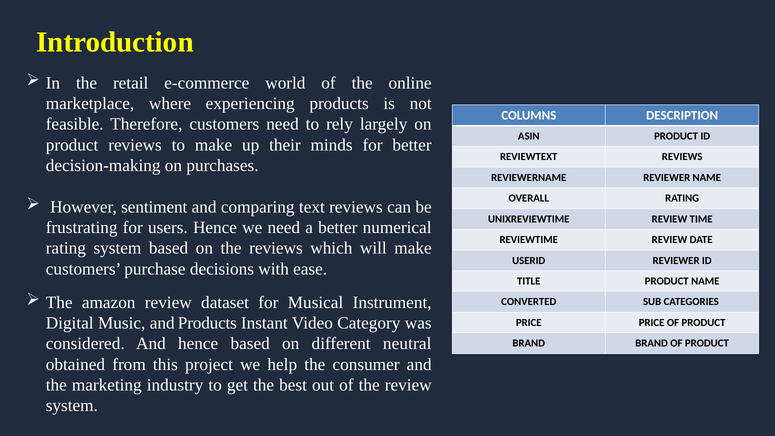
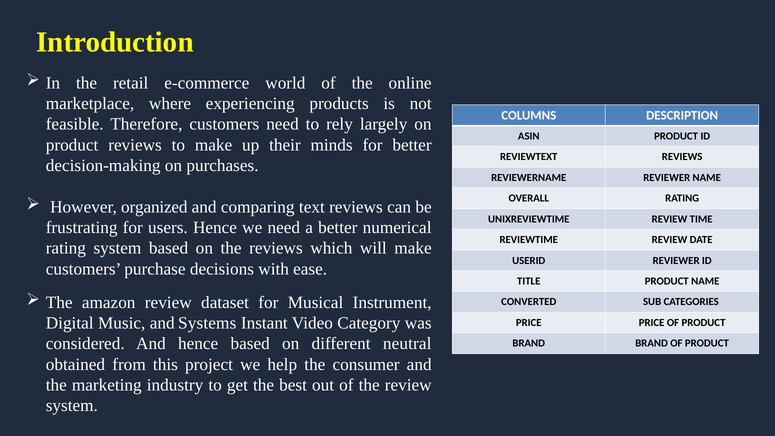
sentiment: sentiment -> organized (154, 207)
and Products: Products -> Systems (207, 323)
